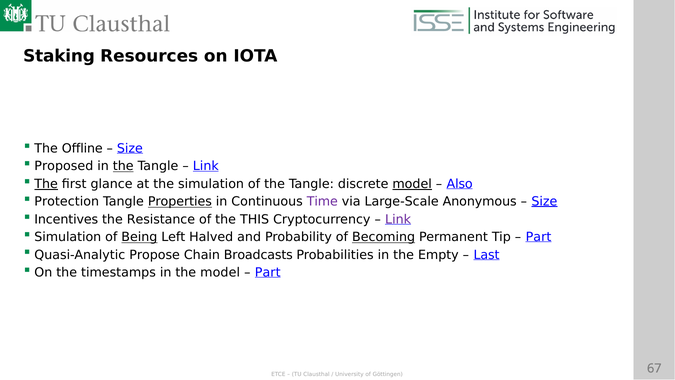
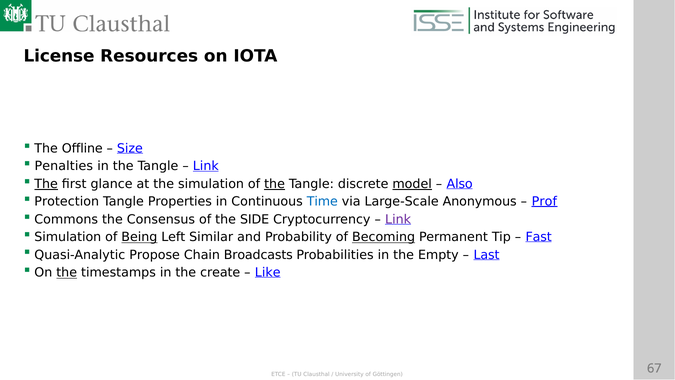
Staking: Staking -> License (59, 56)
Proposed: Proposed -> Penalties (64, 166)
the underline: present -> none (123, 166)
the underline: none -> present (275, 184)
Properties underline: present -> none (180, 202)
Time colour: purple -> blue (322, 202)
Size: Size -> Prof (544, 202)
Incentives: Incentives -> Commons (66, 219)
Resistance: Resistance -> Consensus (161, 219)
THIS: THIS -> SIDE (255, 219)
Halved: Halved -> Similar (211, 237)
Part: Part -> Fast (539, 237)
the underline: none -> present (67, 272)
the model: model -> create (220, 272)
Part: Part -> Like (268, 272)
